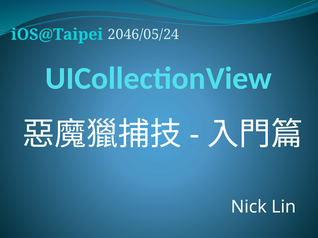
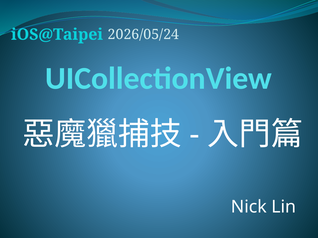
2046/05/24: 2046/05/24 -> 2026/05/24 (143, 35)
